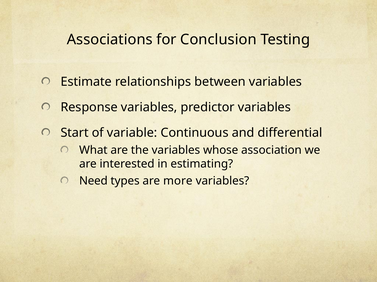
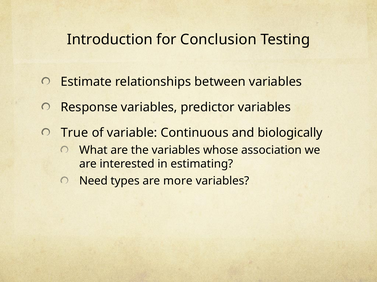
Associations: Associations -> Introduction (110, 40)
Start: Start -> True (74, 133)
differential: differential -> biologically (290, 133)
